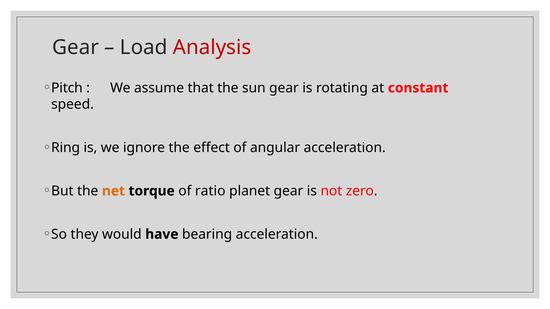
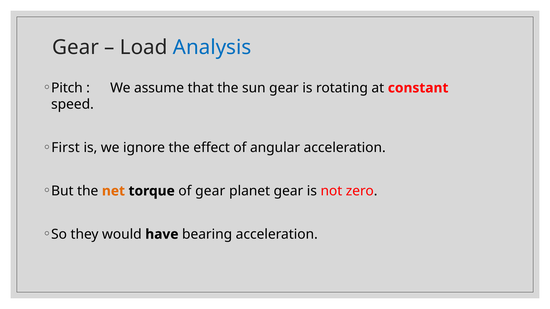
Analysis colour: red -> blue (212, 47)
Ring: Ring -> First (65, 148)
of ratio: ratio -> gear (210, 191)
